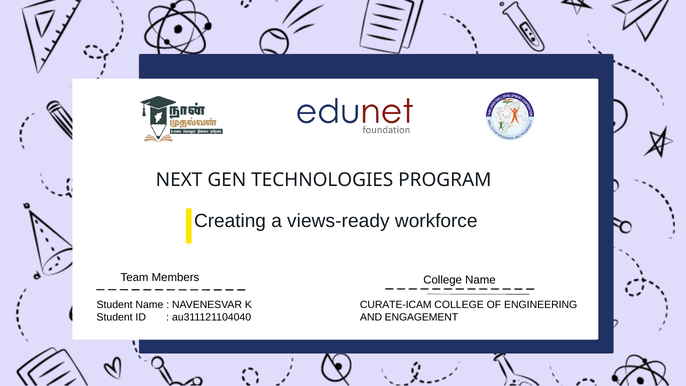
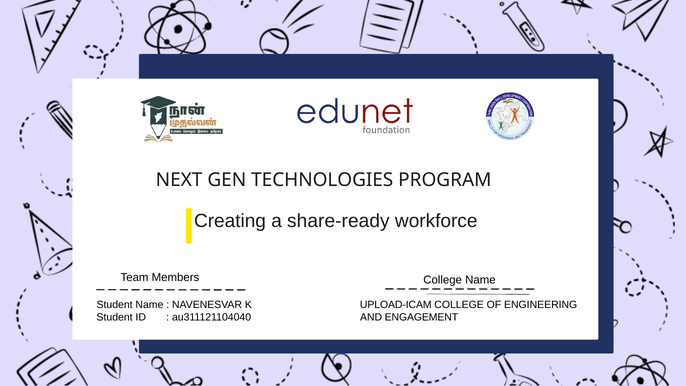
views-ready: views-ready -> share-ready (338, 221)
CURATE-ICAM: CURATE-ICAM -> UPLOAD-ICAM (396, 305)
